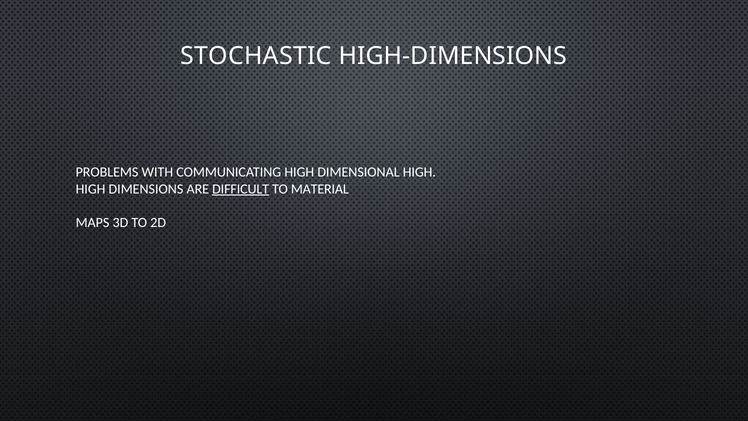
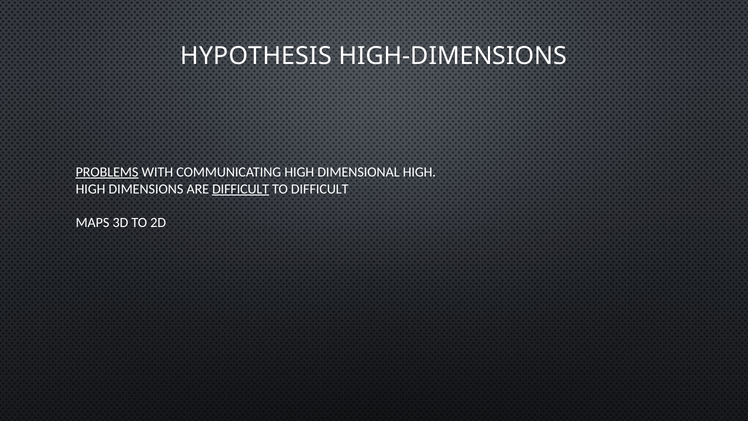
STOCHASTIC: STOCHASTIC -> HYPOTHESIS (256, 56)
PROBLEMS underline: none -> present (107, 172)
TO MATERIAL: MATERIAL -> DIFFICULT (320, 189)
